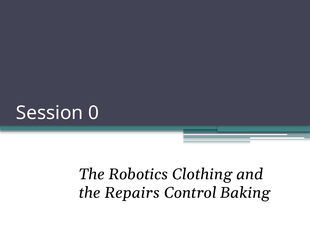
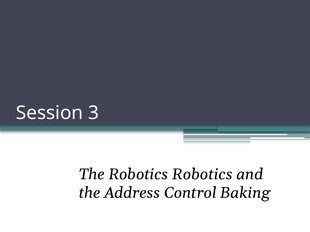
0: 0 -> 3 (94, 113)
Robotics Clothing: Clothing -> Robotics (202, 175)
Repairs: Repairs -> Address (132, 193)
